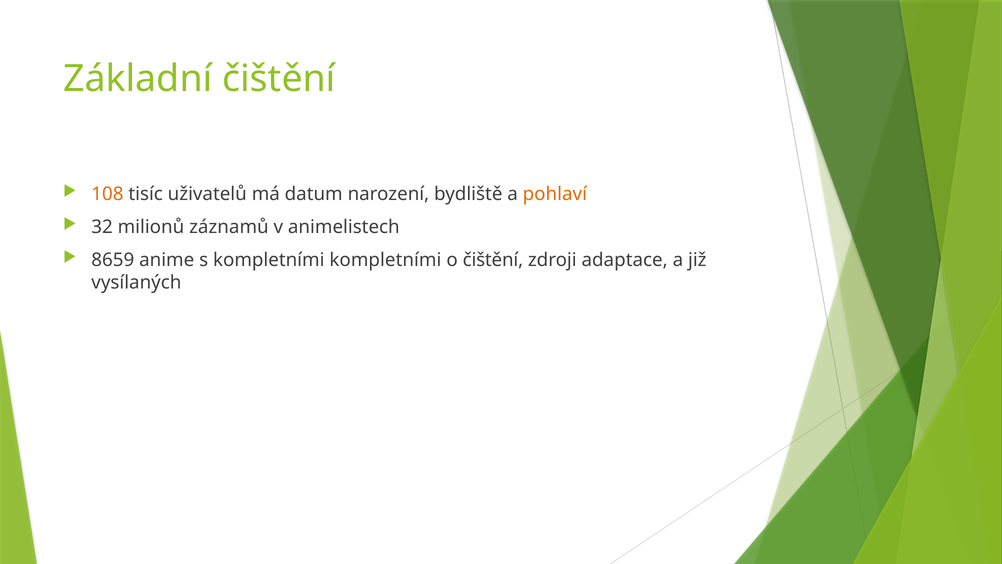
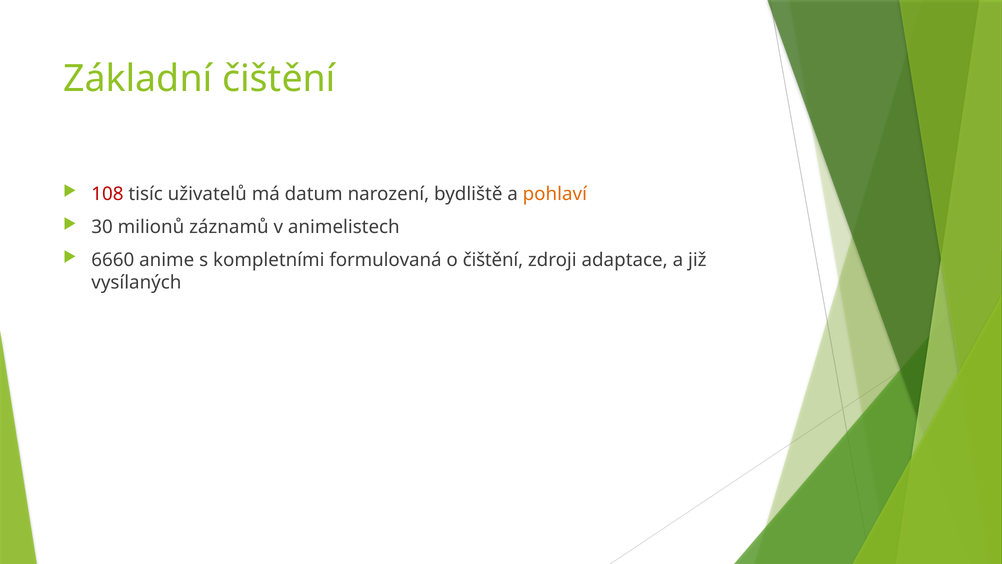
108 colour: orange -> red (107, 194)
32: 32 -> 30 (102, 227)
8659: 8659 -> 6660 (113, 260)
kompletními kompletními: kompletními -> formulovaná (386, 260)
